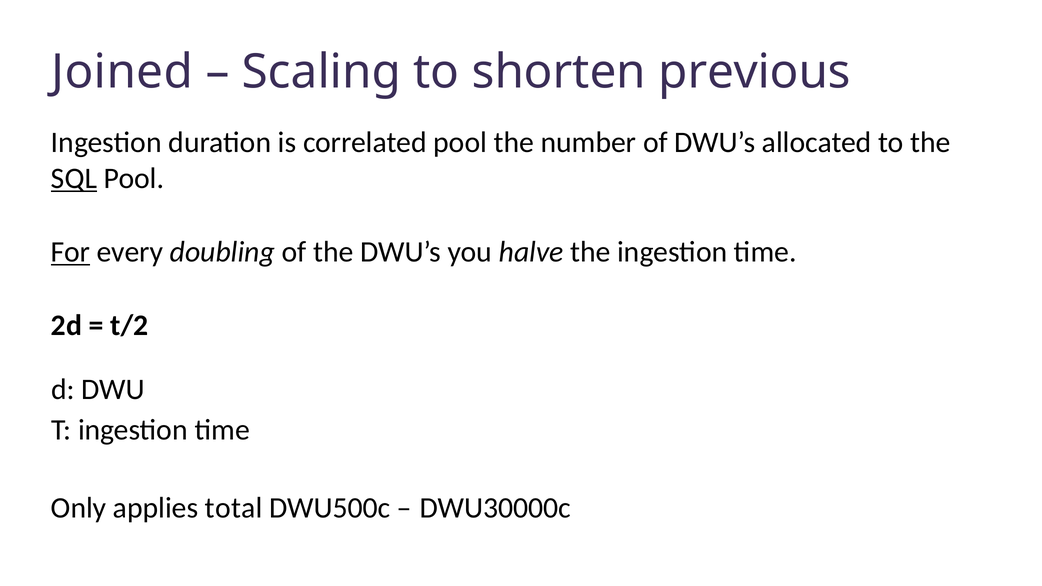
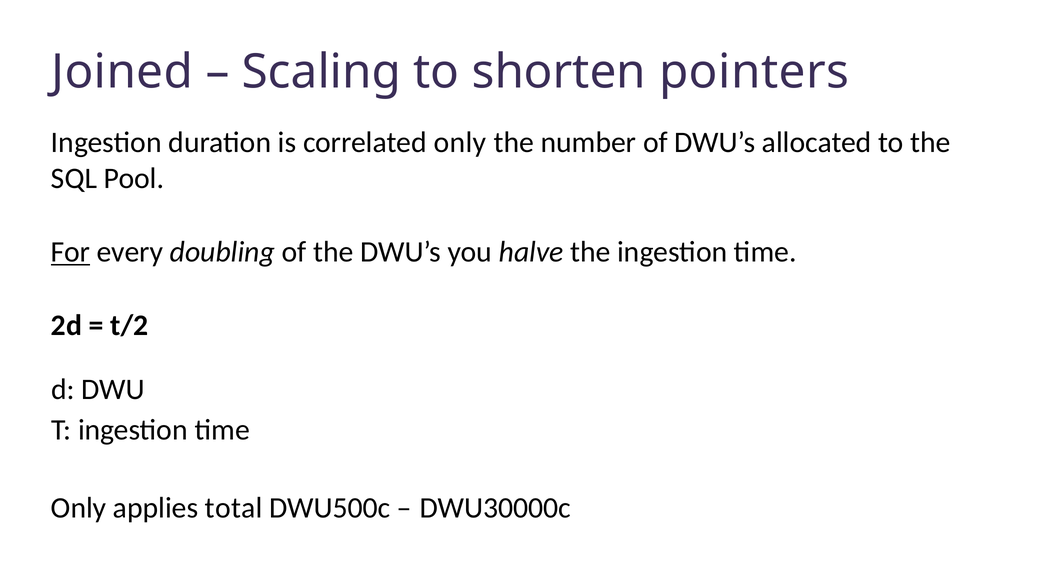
previous: previous -> pointers (754, 72)
correlated pool: pool -> only (460, 143)
SQL underline: present -> none (74, 178)
